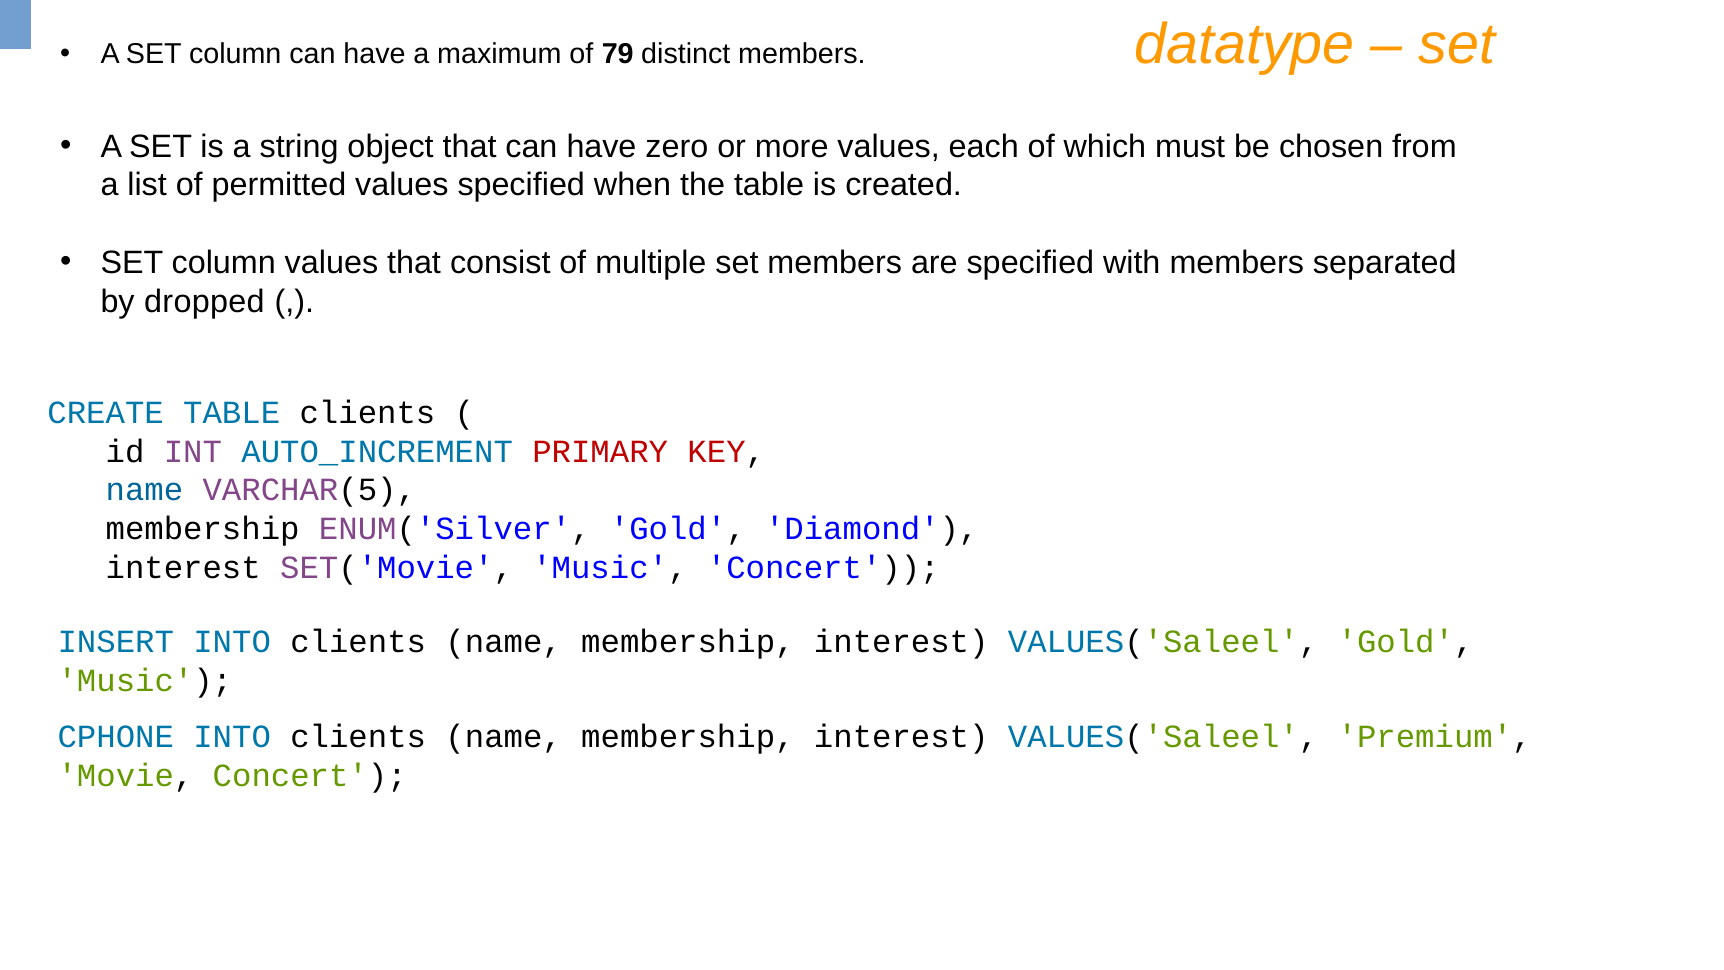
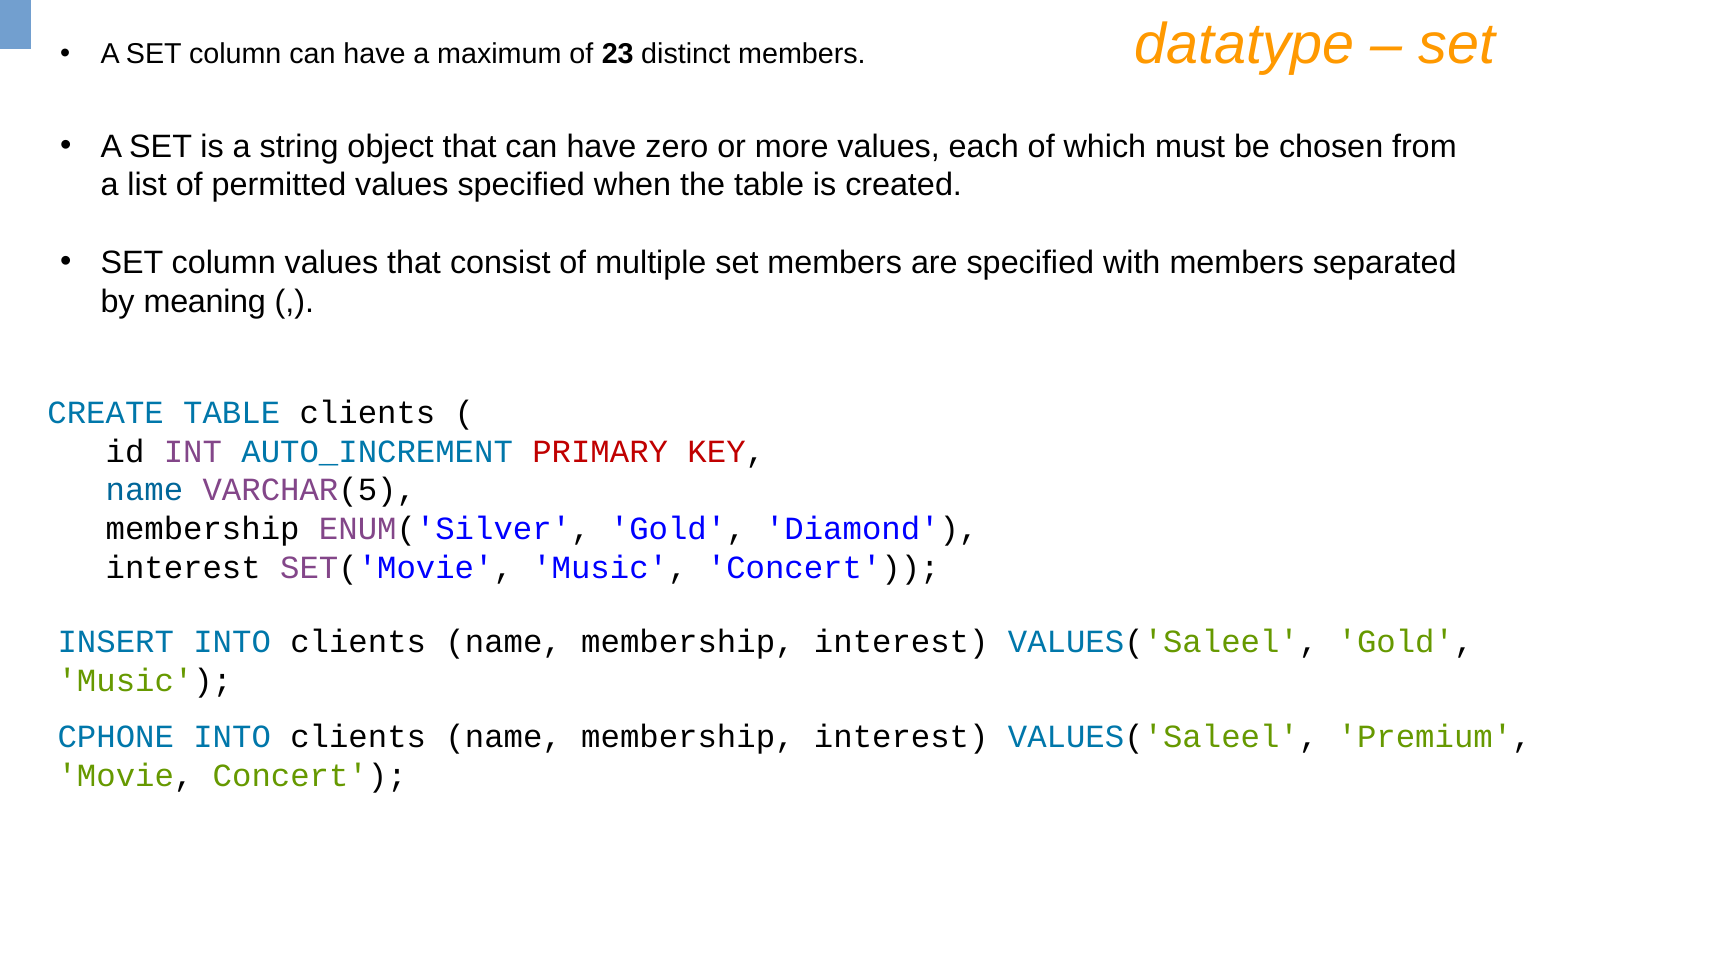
79: 79 -> 23 (618, 54)
dropped: dropped -> meaning (205, 302)
